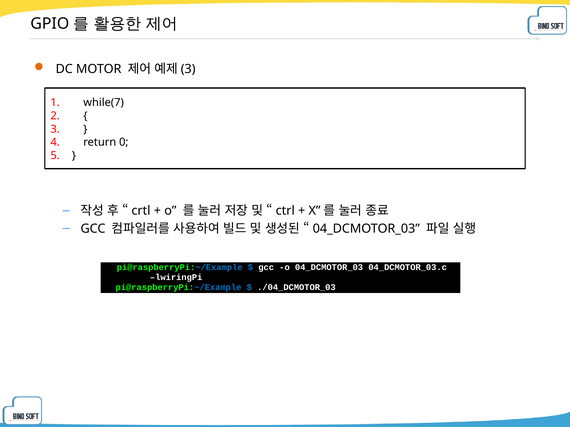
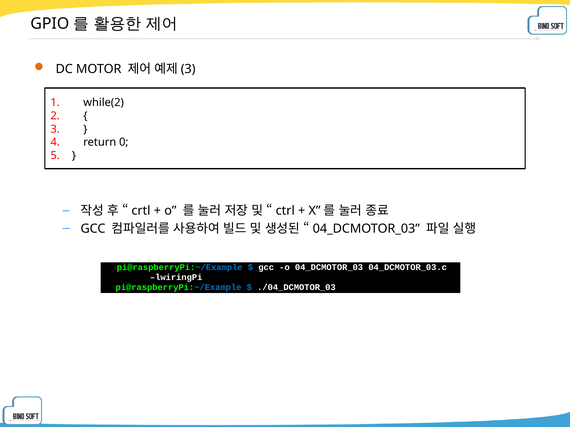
while(7: while(7 -> while(2 (104, 103)
